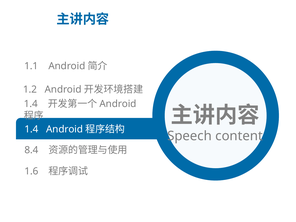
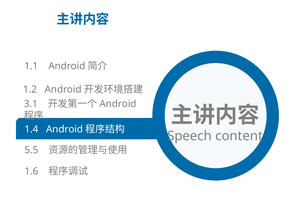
1.4: 1.4 -> 3.1 (31, 104)
8.4: 8.4 -> 5.5 (31, 150)
